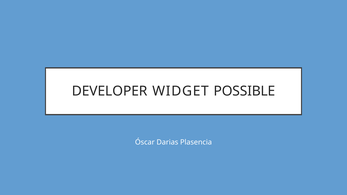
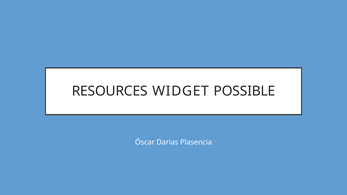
DEVELOPER: DEVELOPER -> RESOURCES (110, 91)
